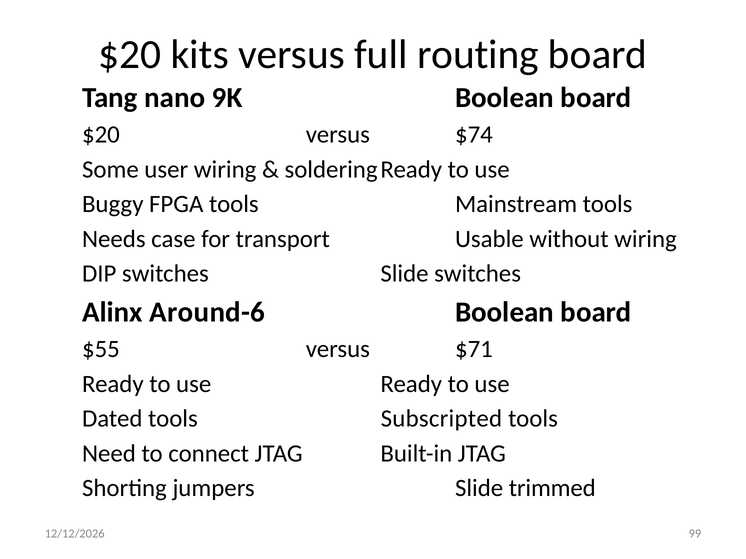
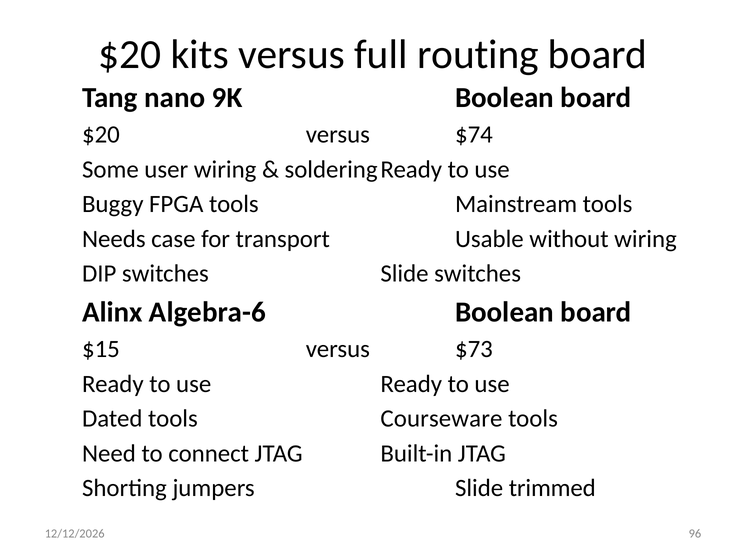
Around-6: Around-6 -> Algebra-6 (207, 312)
$55: $55 -> $15 (101, 349)
$71: $71 -> $73 (474, 349)
Subscripted: Subscripted -> Courseware (441, 419)
99: 99 -> 96 (695, 534)
